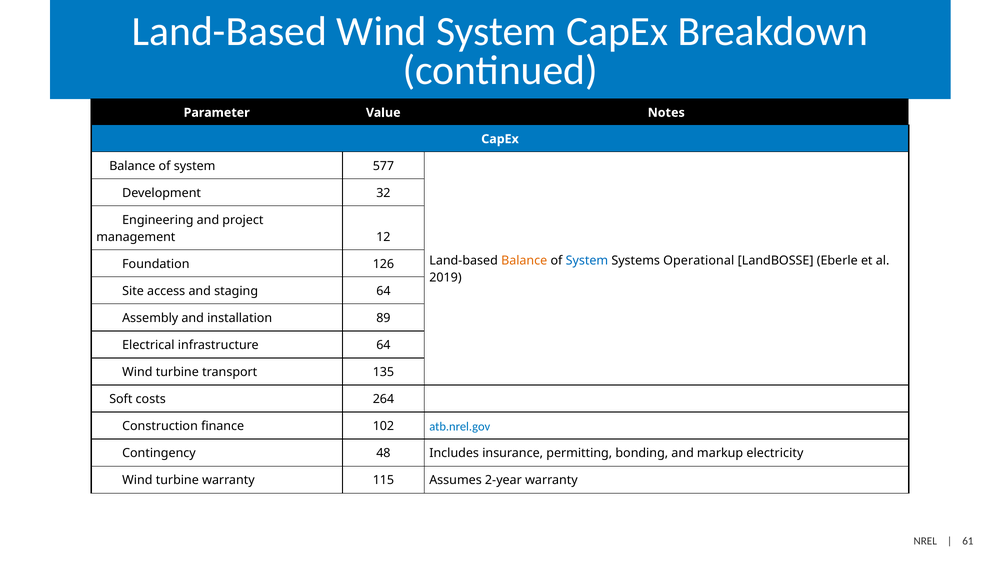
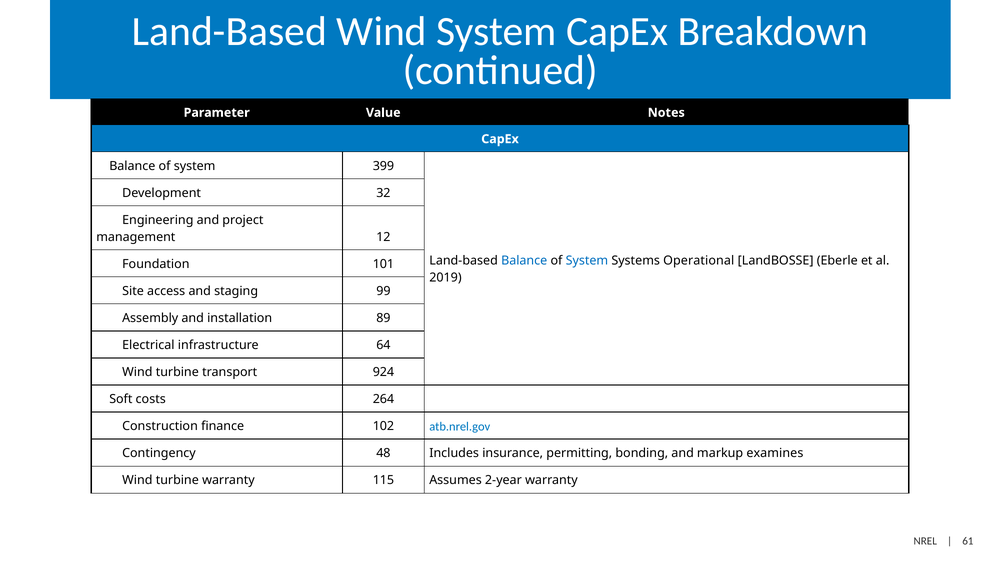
577: 577 -> 399 (383, 166)
Balance colour: orange -> blue (524, 261)
126: 126 -> 101 (383, 264)
staging 64: 64 -> 99 (383, 291)
135: 135 -> 924 (383, 373)
electricity: electricity -> examines (775, 454)
